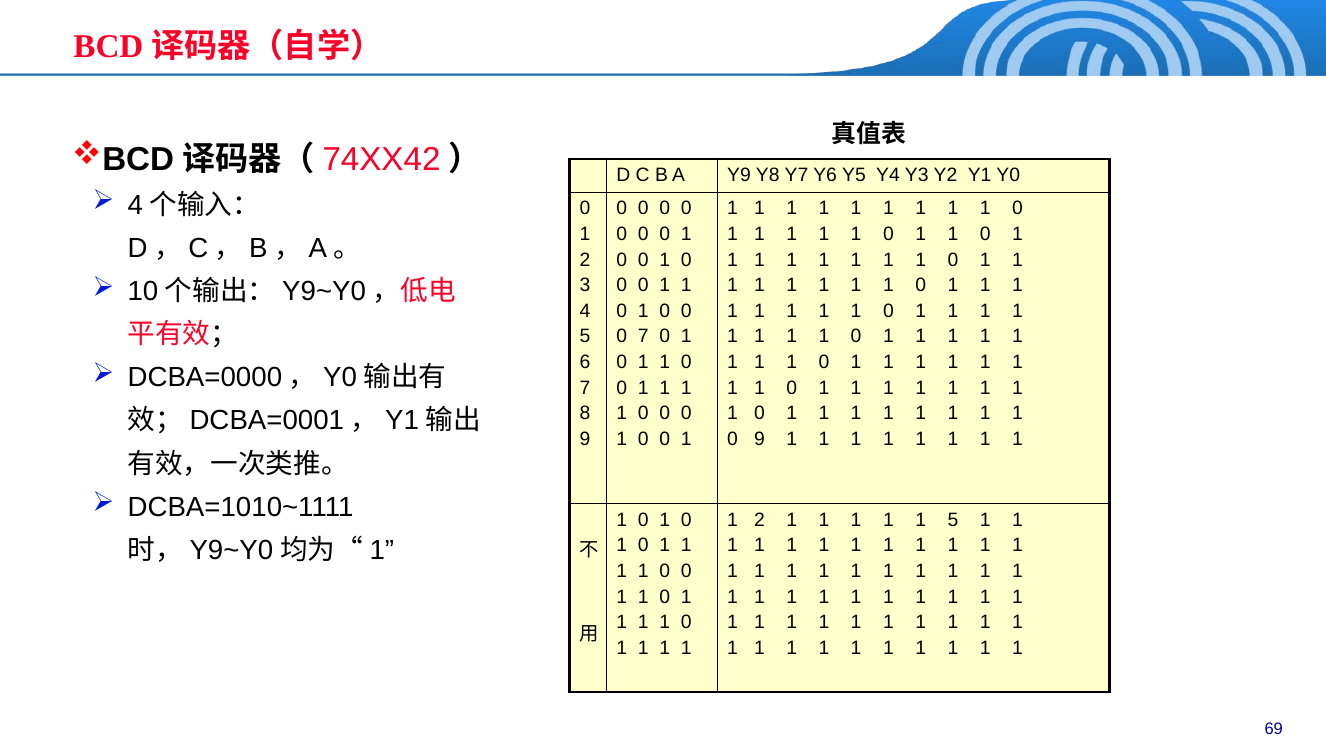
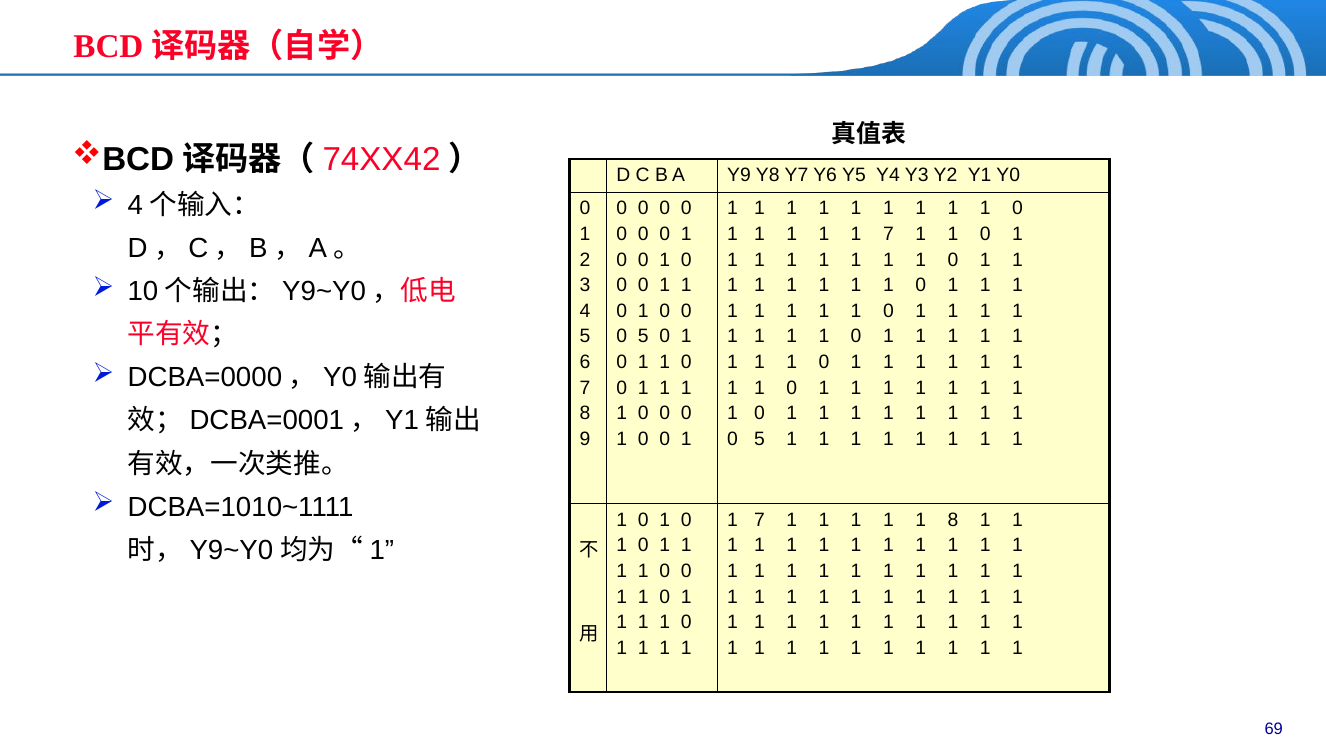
0: 0 -> 7 (888, 234)
7: 7 -> 5 (643, 336)
9: 9 -> 5 (759, 439)
2: 2 -> 7 (759, 520)
1 5: 5 -> 8 (953, 520)
